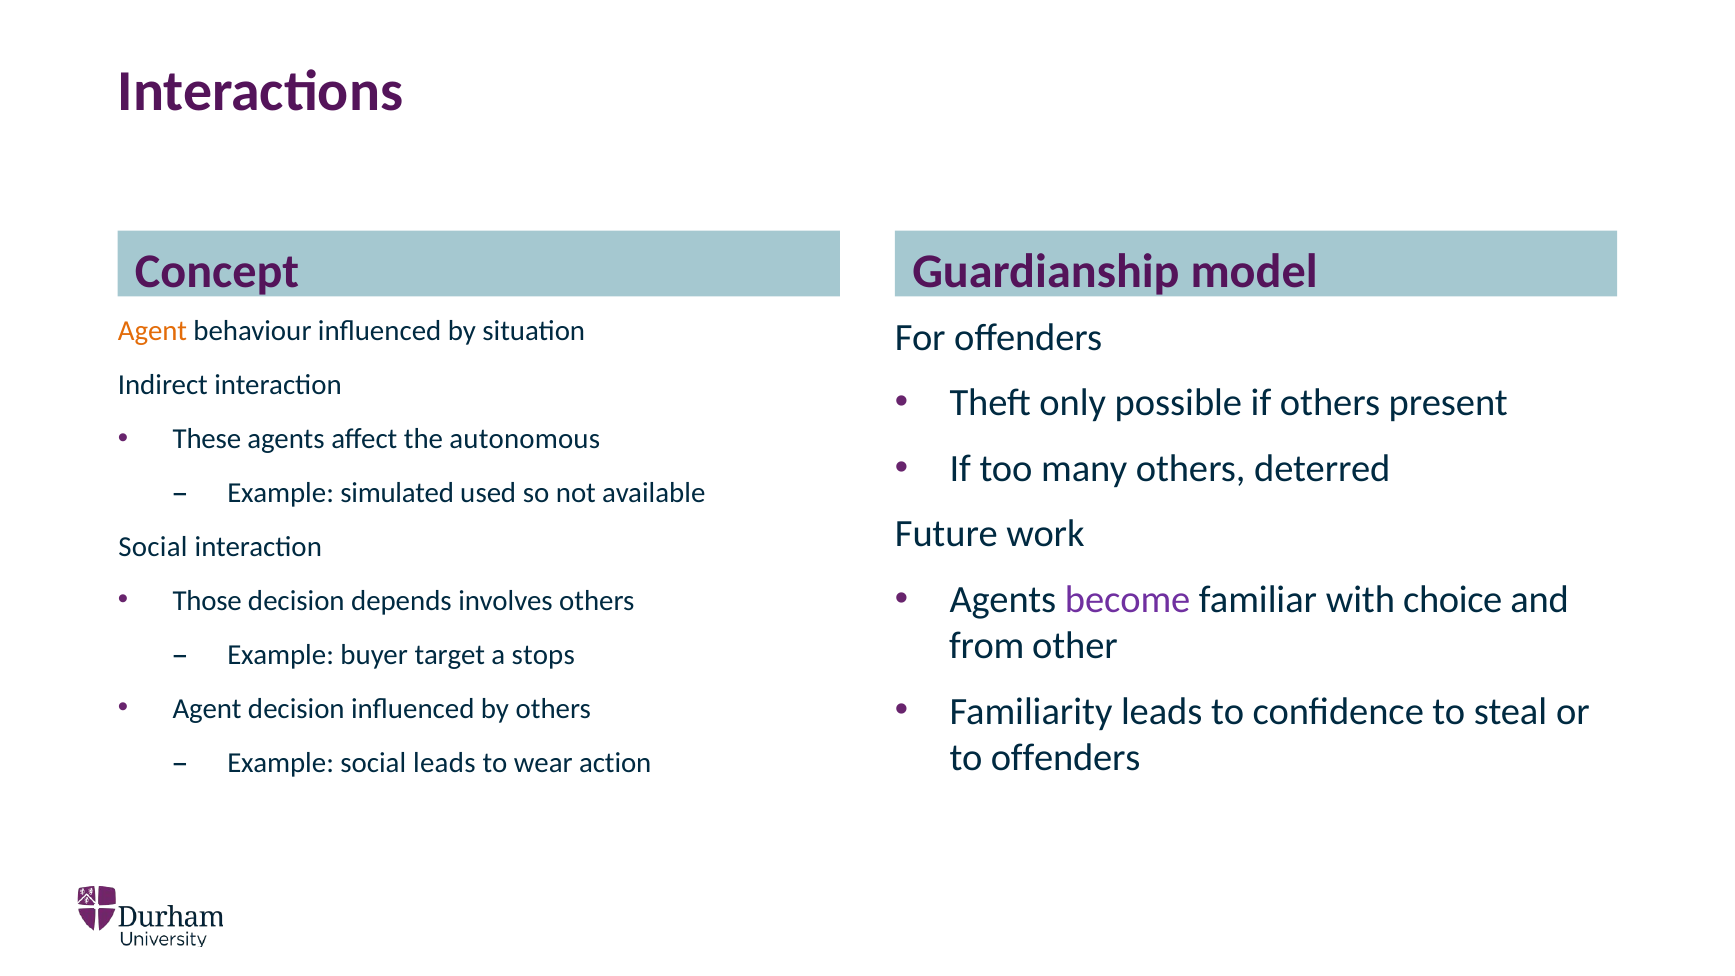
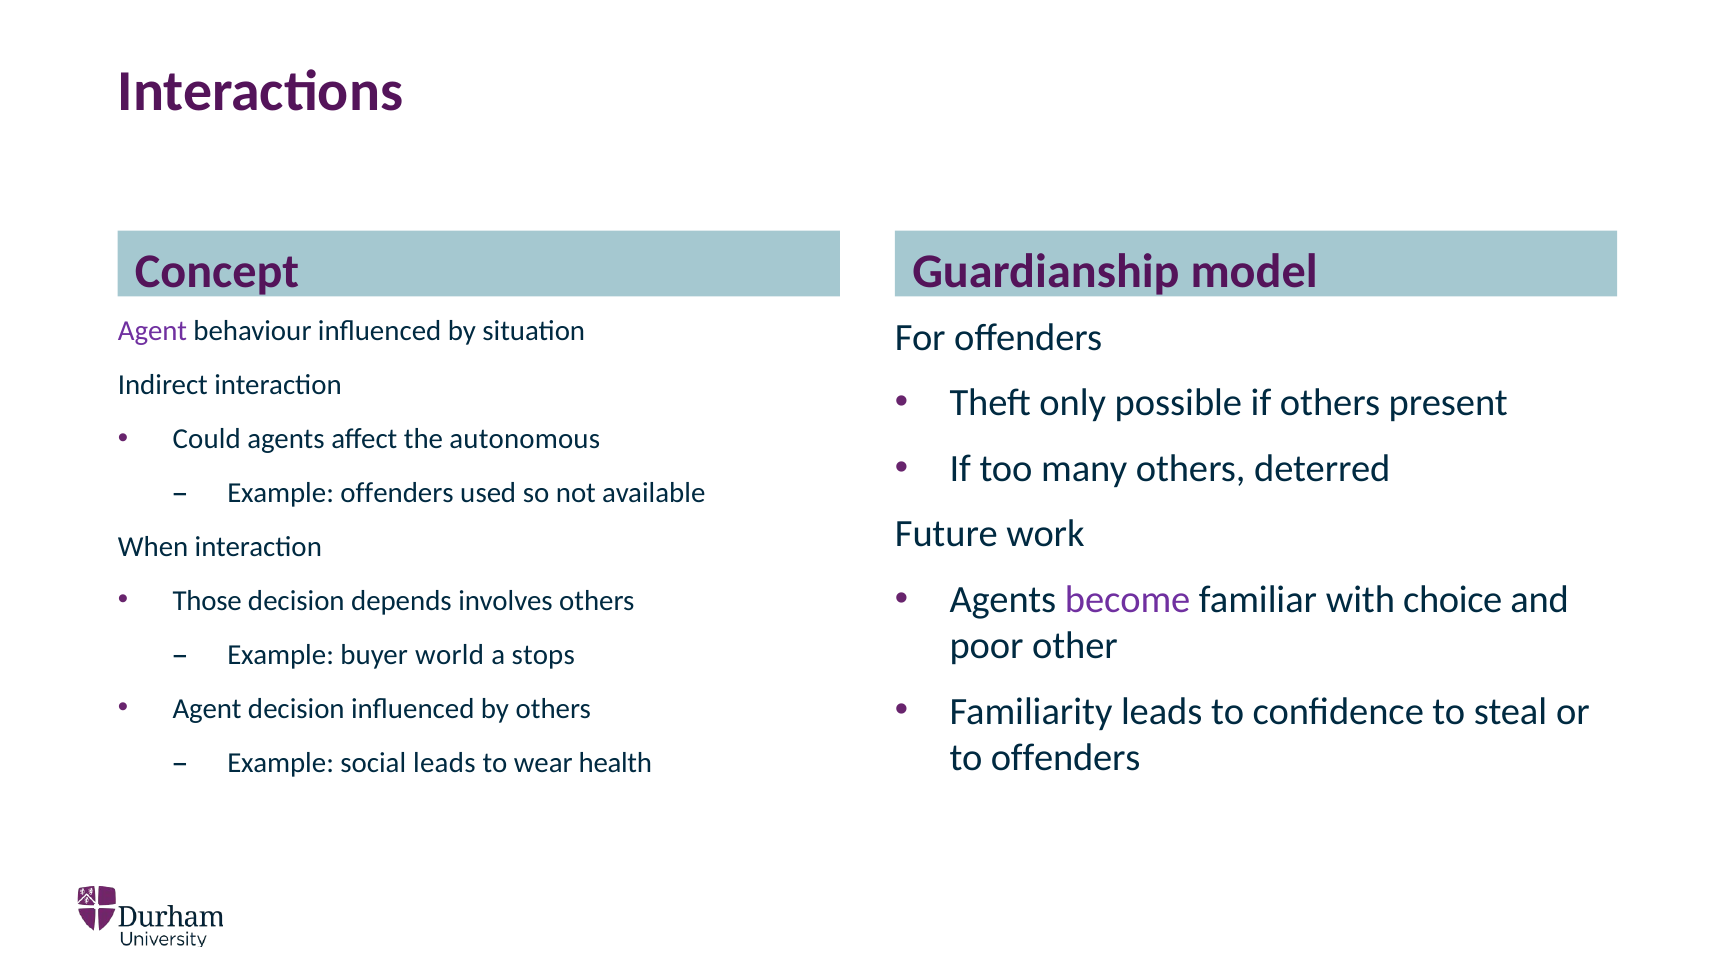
Agent colour: orange -> purple (152, 331)
These: These -> Could (207, 439)
Example simulated: simulated -> offenders (397, 493)
Social: Social -> When (153, 547)
from: from -> poor (987, 646)
target: target -> world (450, 655)
action: action -> health (615, 763)
